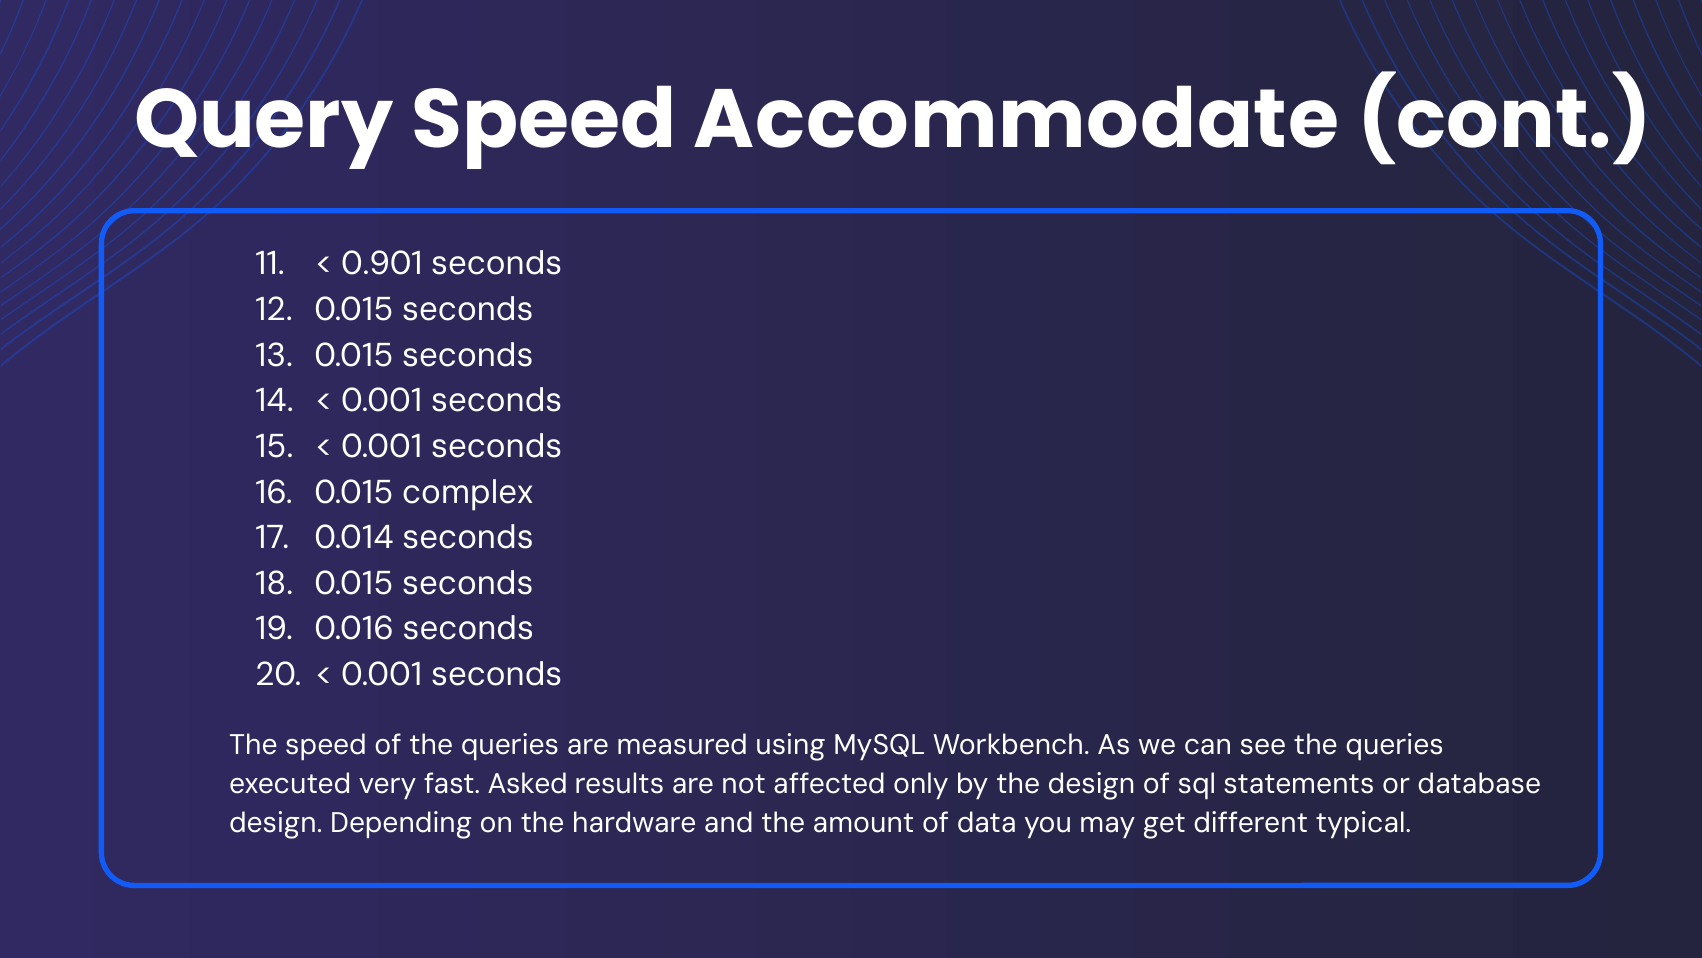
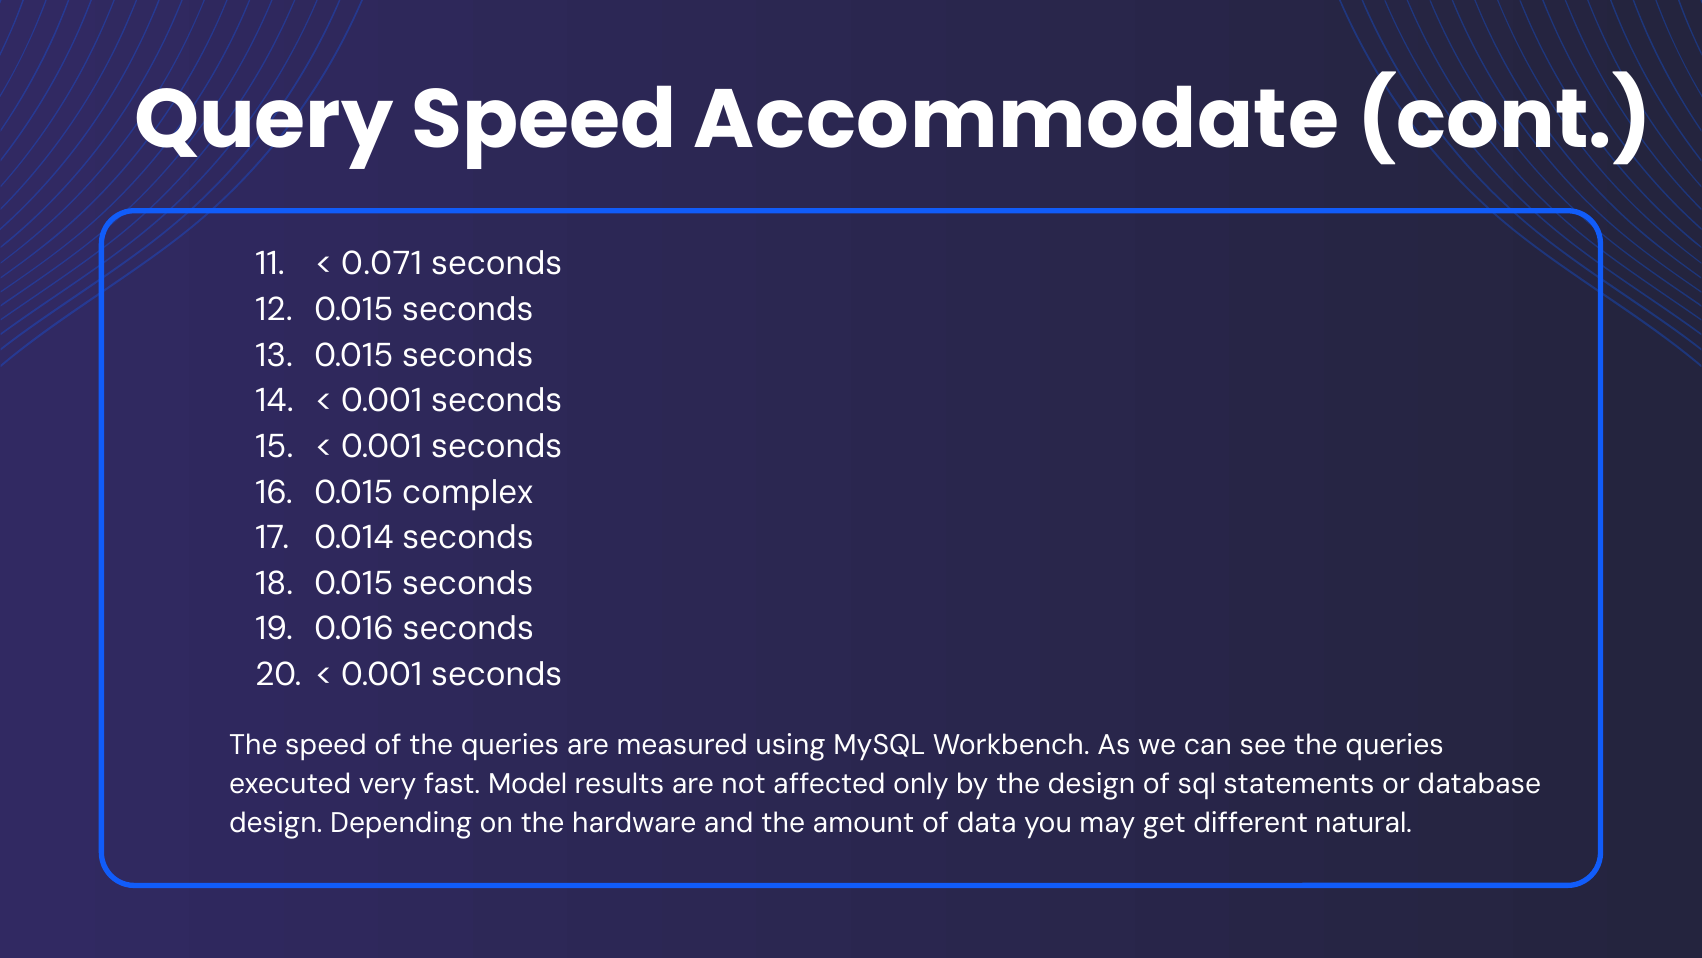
0.901: 0.901 -> 0.071 (382, 264)
Asked: Asked -> Model (528, 783)
typical: typical -> natural (1364, 823)
